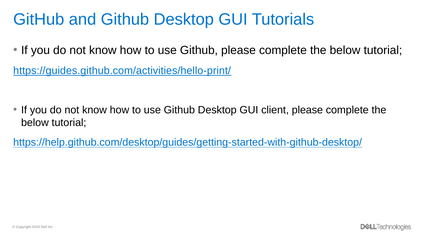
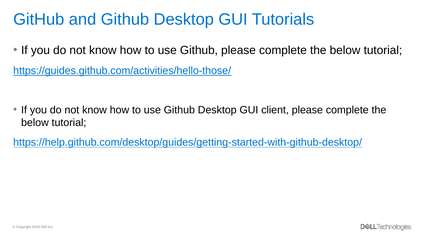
https://guides.github.com/activities/hello-print/: https://guides.github.com/activities/hello-print/ -> https://guides.github.com/activities/hello-those/ (122, 71)
